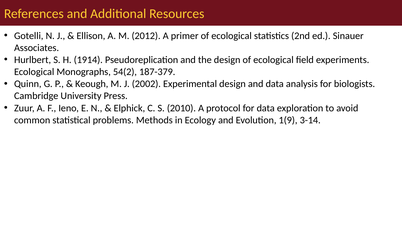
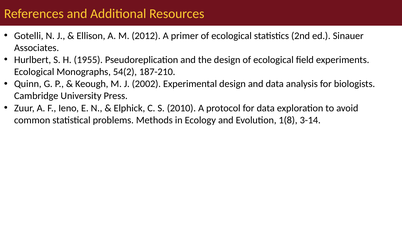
1914: 1914 -> 1955 (88, 60)
187-379: 187-379 -> 187-210 (157, 72)
1(9: 1(9 -> 1(8 (288, 120)
